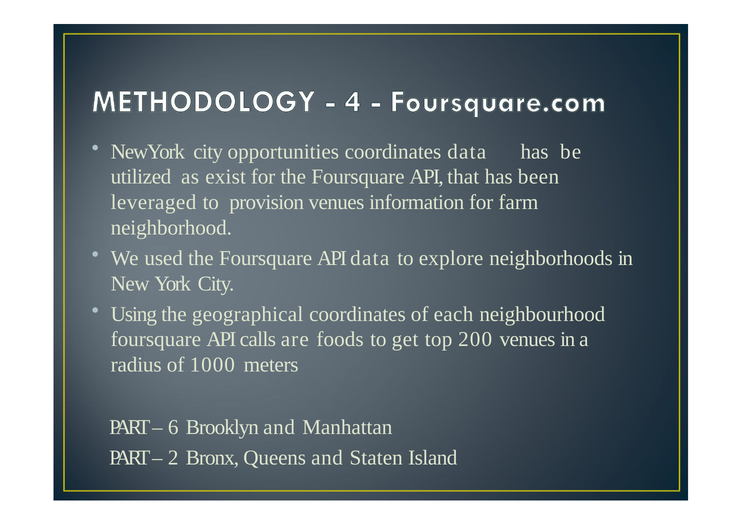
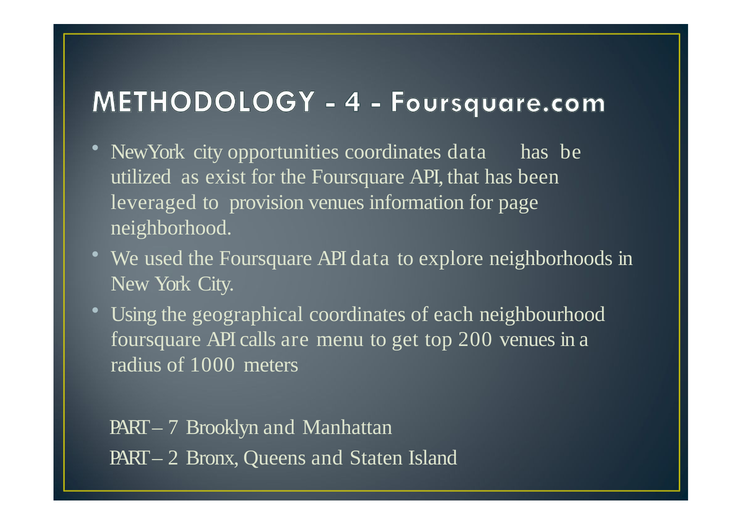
farm: farm -> page (518, 202)
foods: foods -> menu (340, 339)
6: 6 -> 7 (173, 427)
